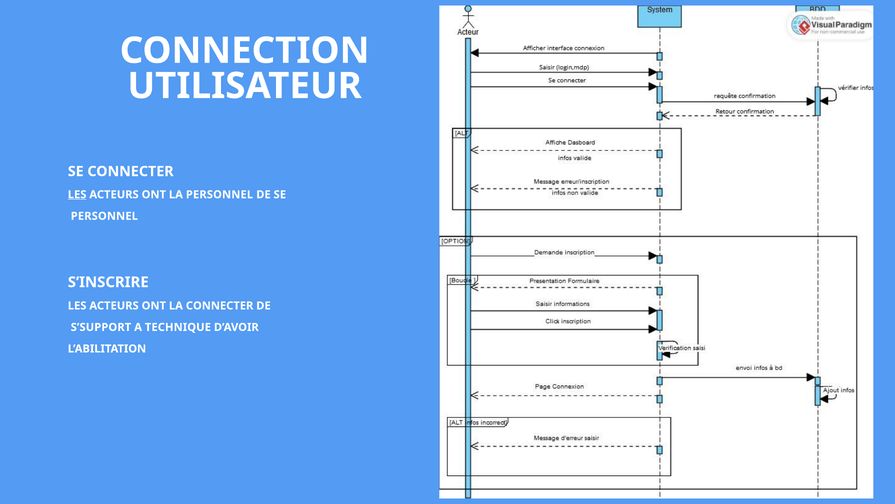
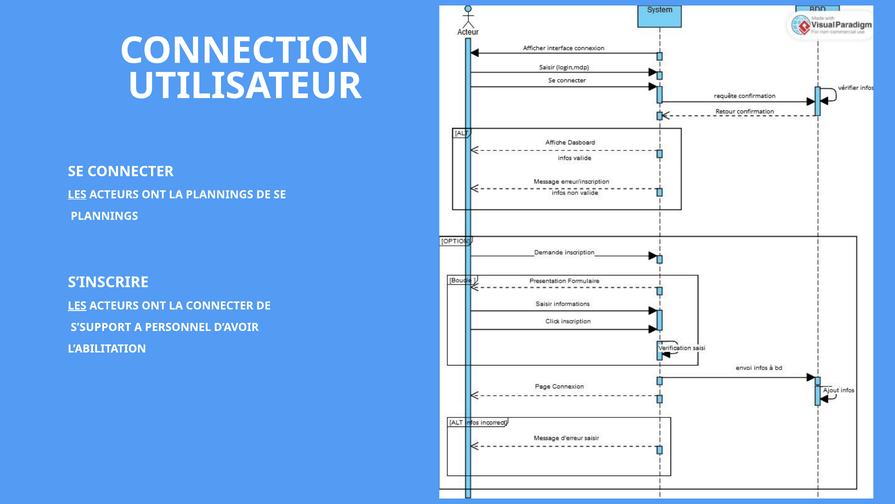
LA PERSONNEL: PERSONNEL -> PLANNINGS (220, 194)
PERSONNEL: PERSONNEL -> PLANNINGS (104, 216)
LES underline: none -> present (77, 305)
TECHNIQUE: TECHNIQUE -> PERSONNEL (178, 327)
